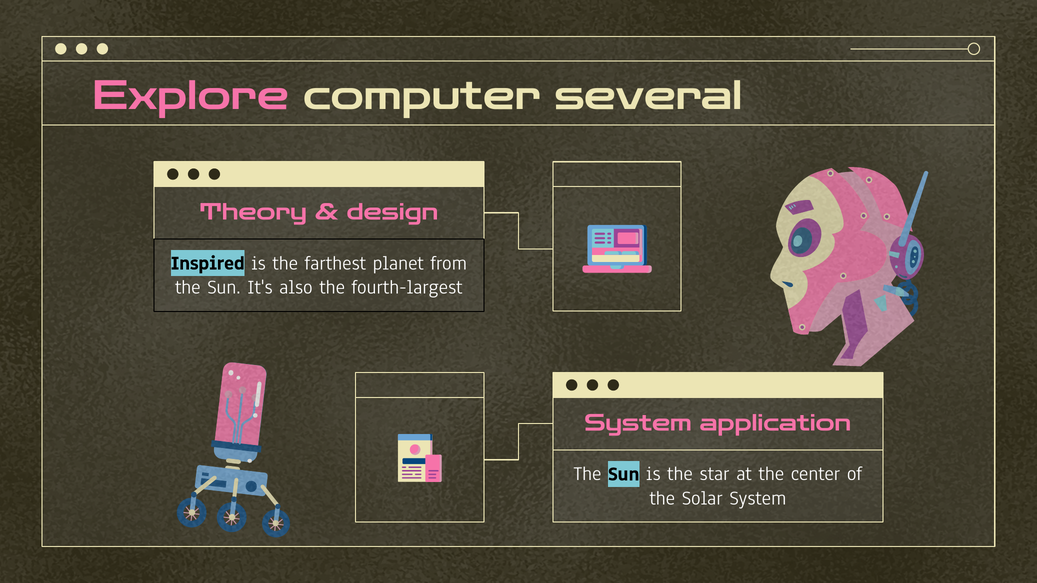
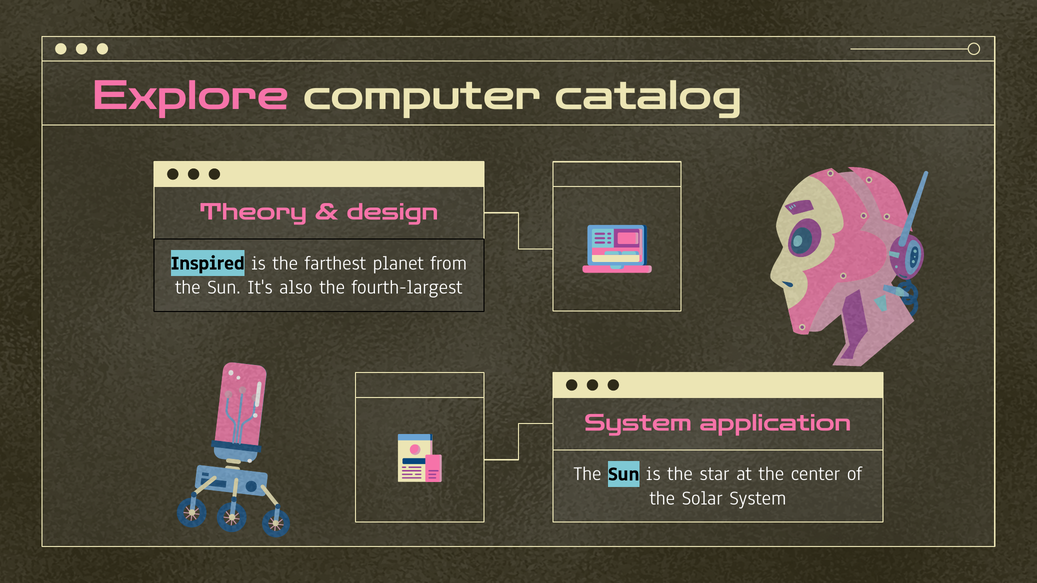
several: several -> catalog (648, 96)
